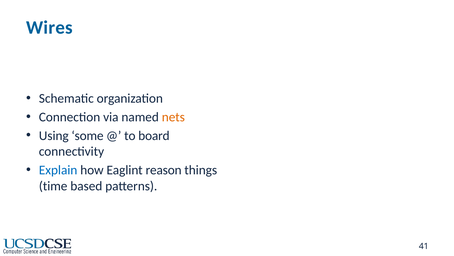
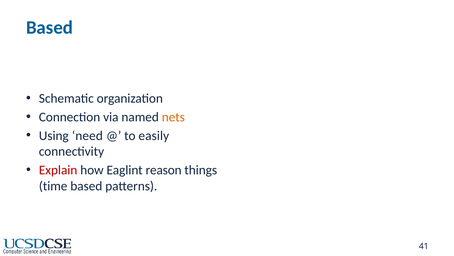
Wires: Wires -> Based (50, 28)
some: some -> need (87, 135)
board: board -> easily (154, 135)
Explain colour: blue -> red (58, 170)
